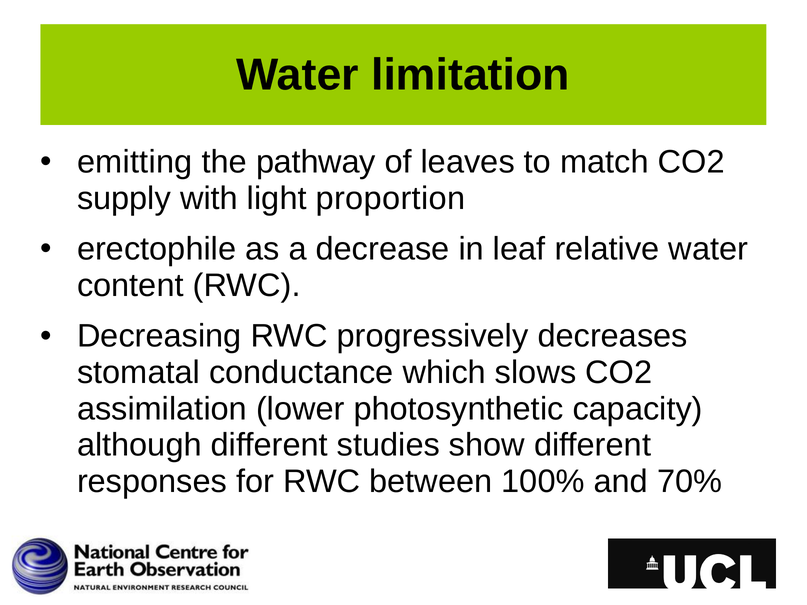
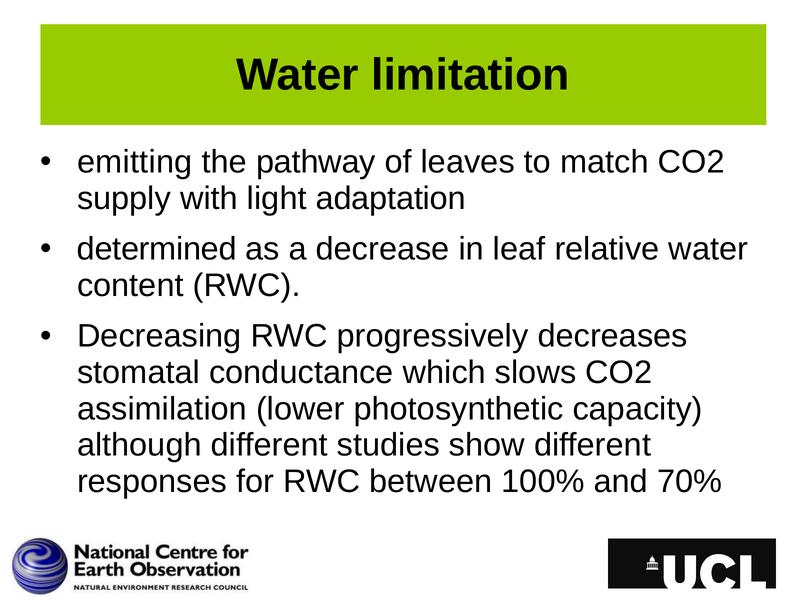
proportion: proportion -> adaptation (391, 198)
erectophile: erectophile -> determined (157, 249)
